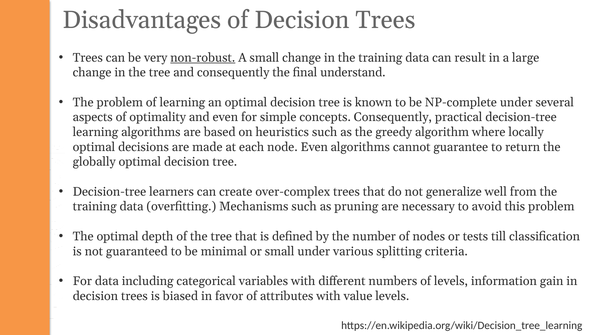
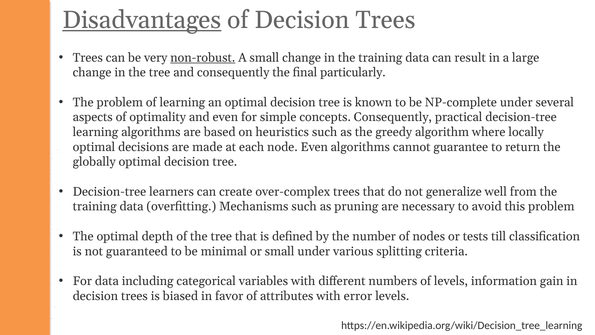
Disadvantages underline: none -> present (142, 20)
understand: understand -> particularly (353, 72)
value: value -> error (358, 296)
